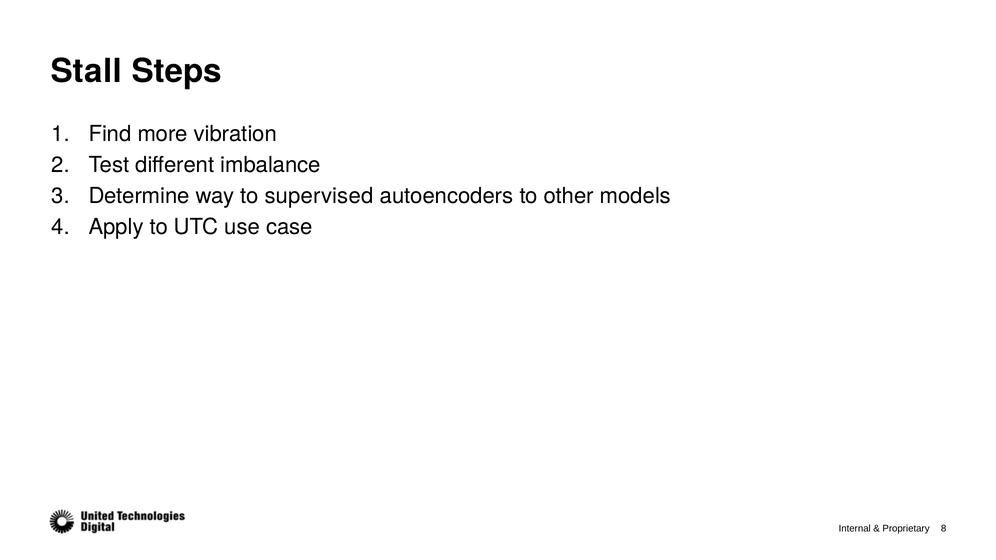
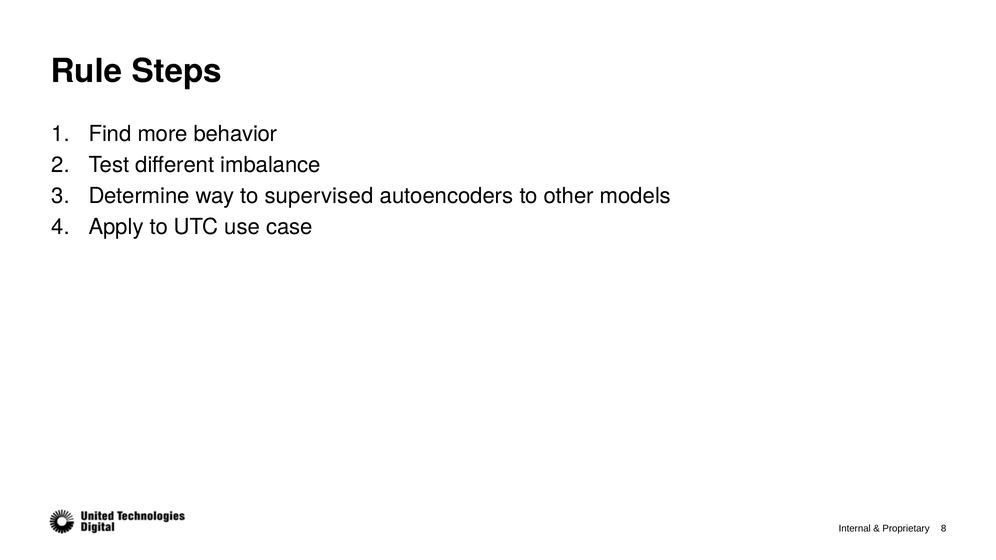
Stall: Stall -> Rule (86, 71)
vibration: vibration -> behavior (235, 134)
